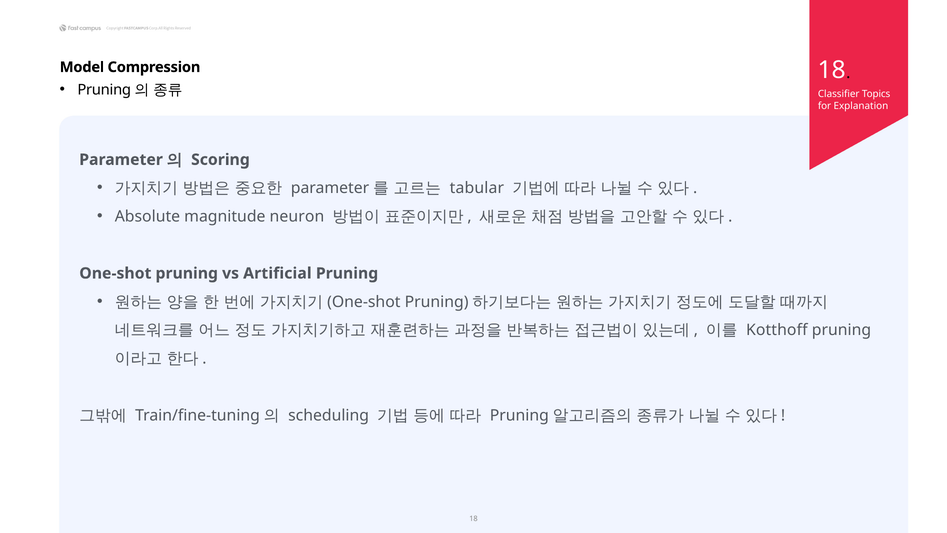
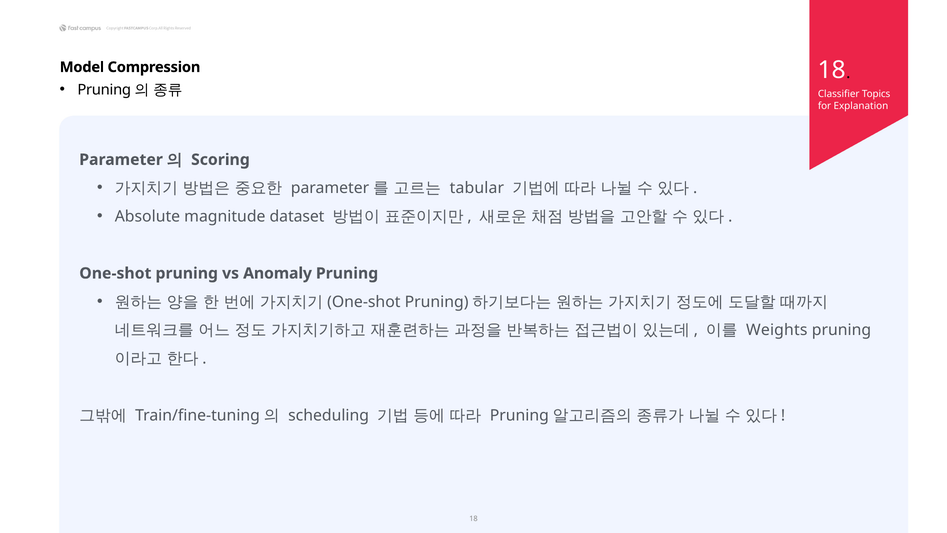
neuron: neuron -> dataset (297, 216)
Artificial: Artificial -> Anomaly (278, 273)
Kotthoff: Kotthoff -> Weights (777, 330)
